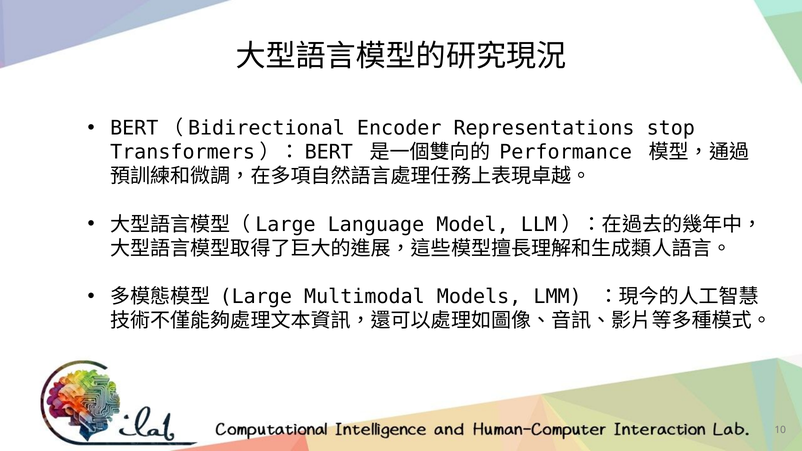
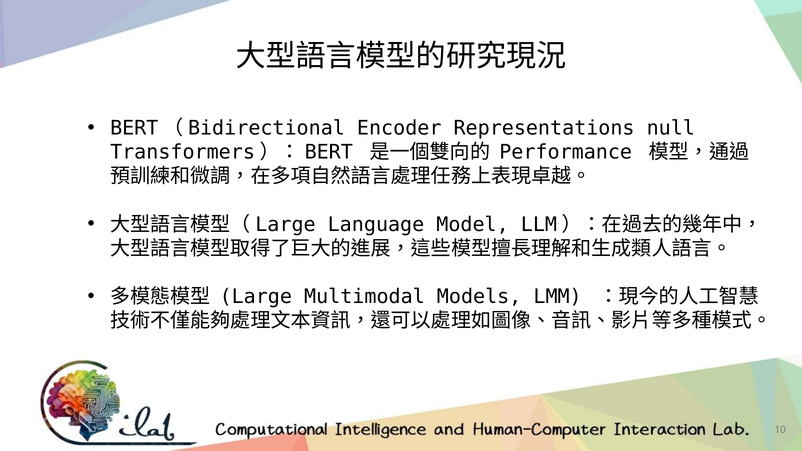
stop: stop -> null (671, 128)
